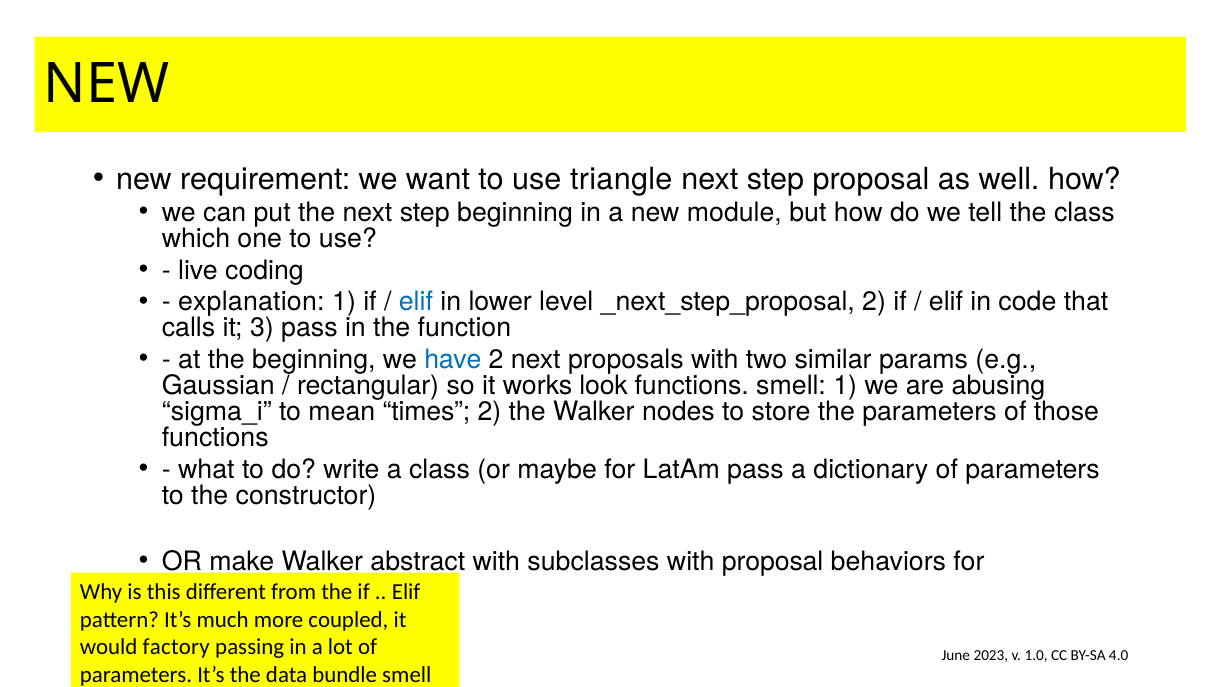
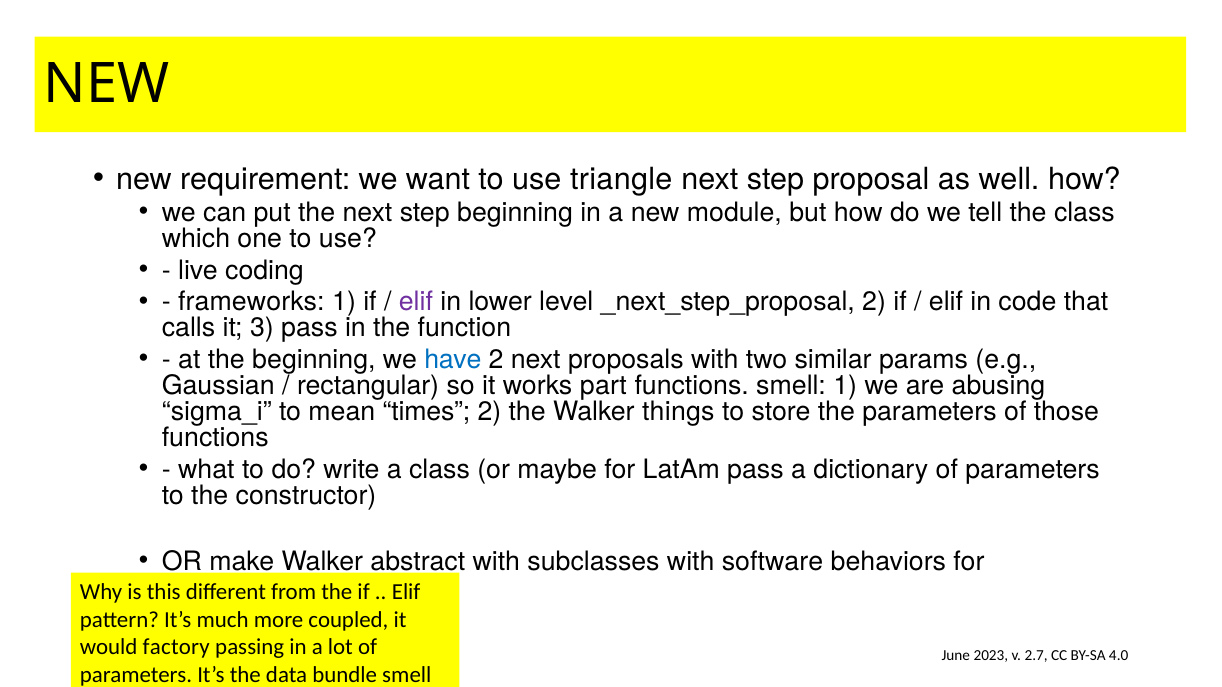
explanation: explanation -> frameworks (251, 302)
elif colour: blue -> purple (416, 302)
look: look -> part (603, 386)
nodes: nodes -> things (678, 412)
with proposal: proposal -> software (773, 562)
1.0: 1.0 -> 2.7 (1036, 656)
